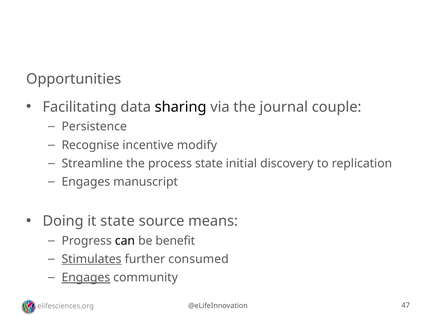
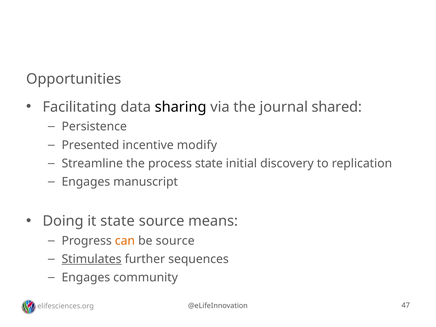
couple: couple -> shared (337, 107)
Recognise: Recognise -> Presented (90, 145)
can colour: black -> orange (125, 241)
be benefit: benefit -> source (175, 241)
consumed: consumed -> sequences (199, 259)
Engages underline: present -> none (86, 278)
